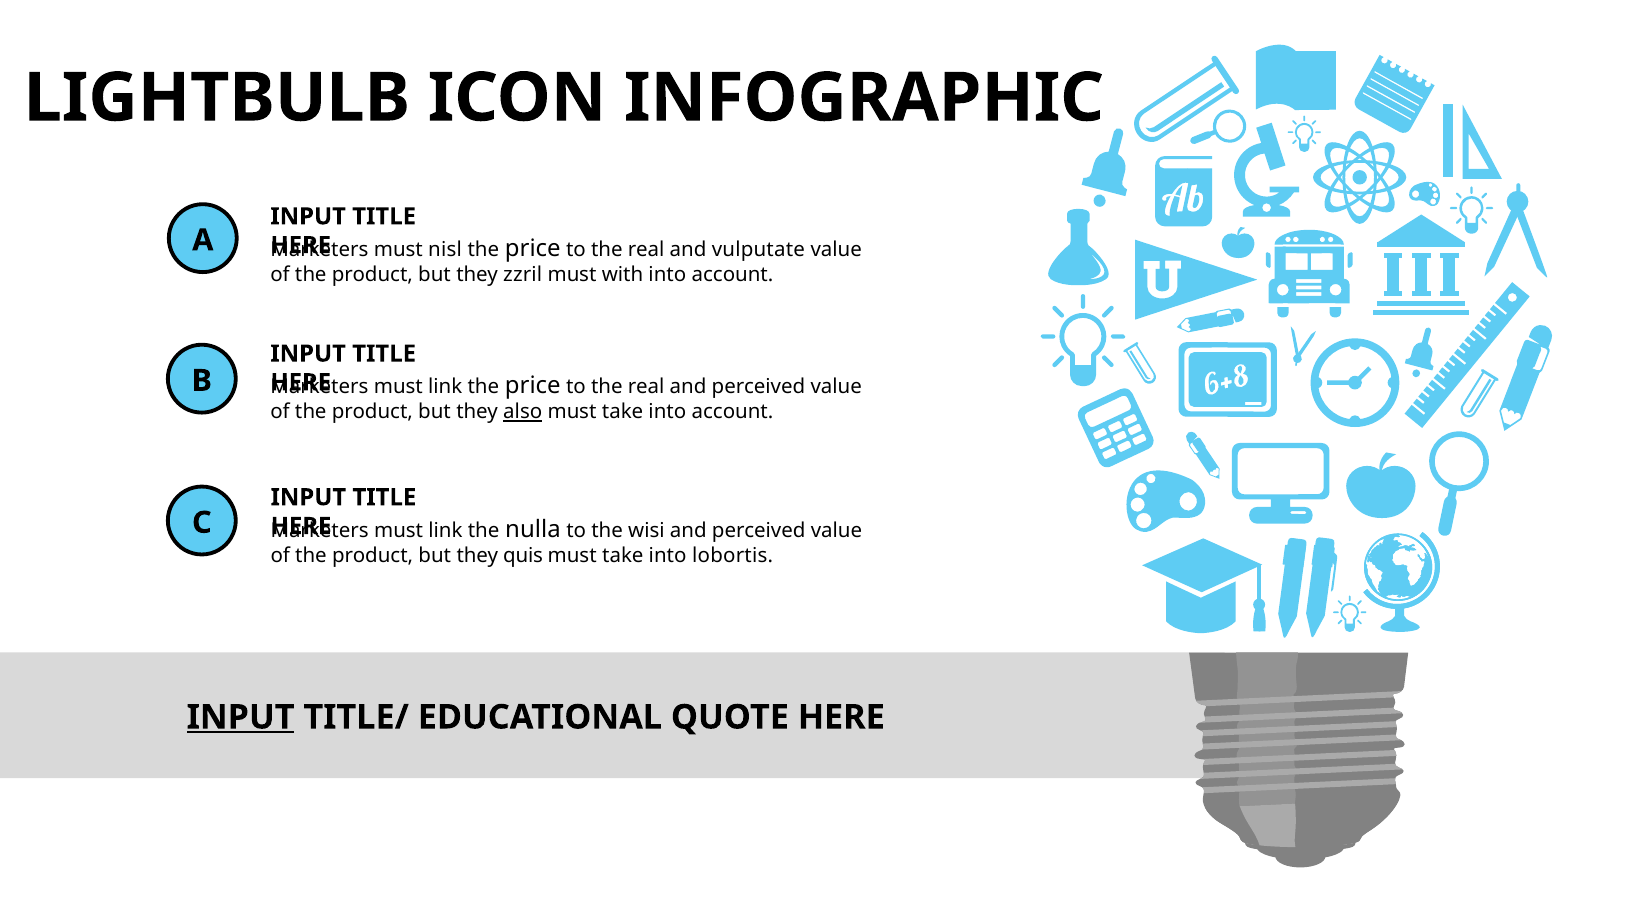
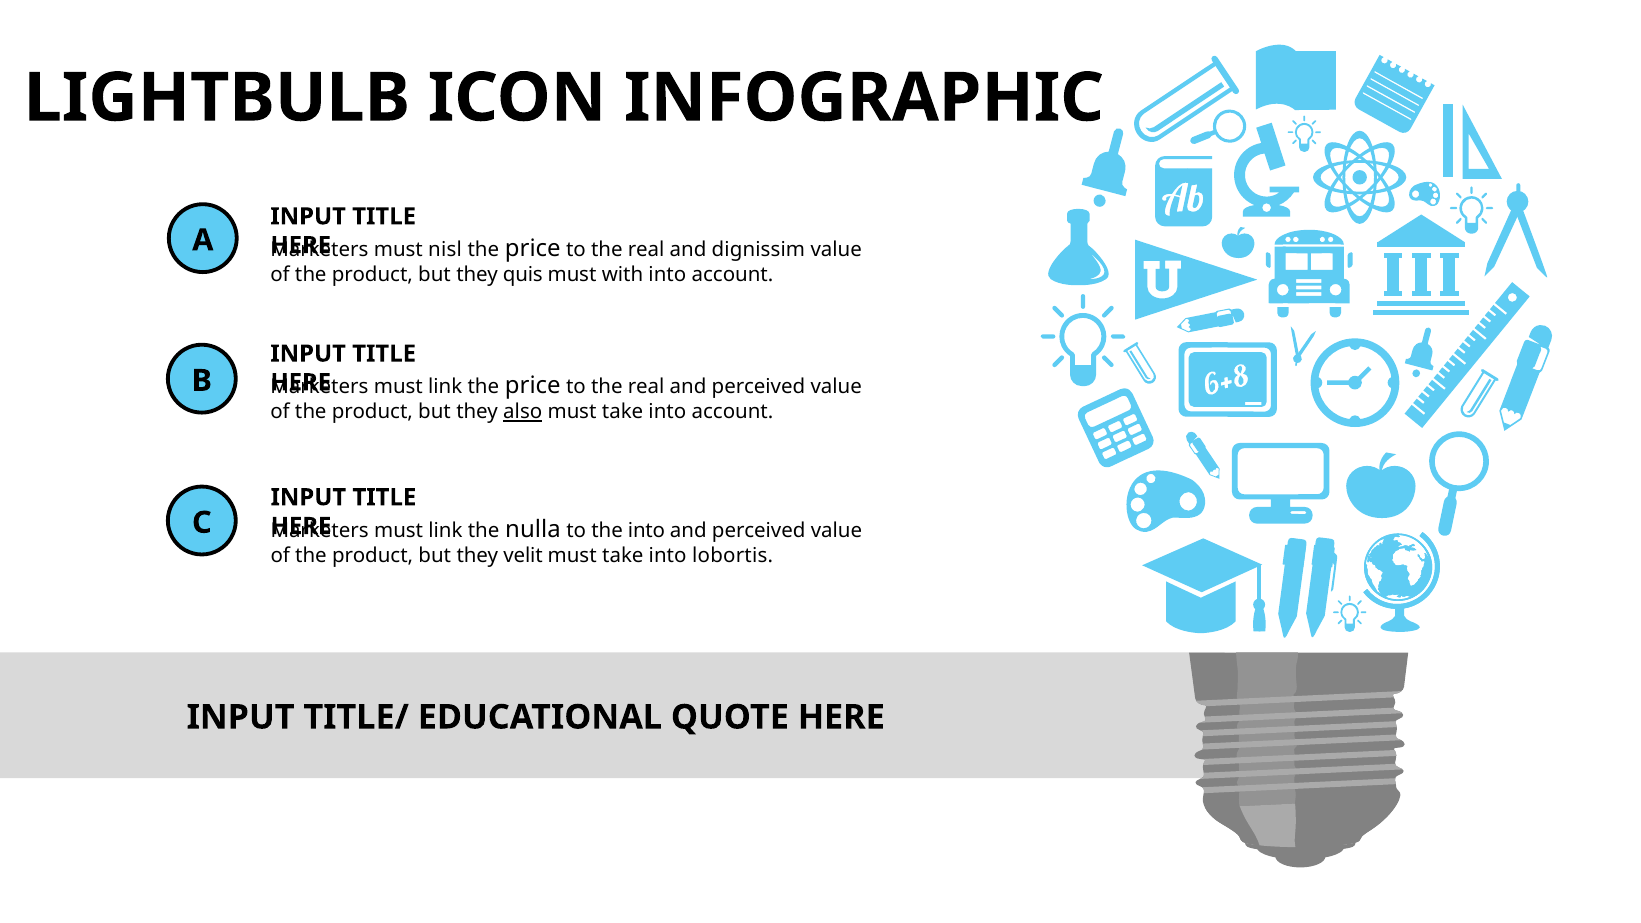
vulputate: vulputate -> dignissim (758, 250)
zzril: zzril -> quis (523, 275)
the wisi: wisi -> into (647, 531)
quis: quis -> velit (523, 556)
INPUT underline: present -> none (241, 717)
